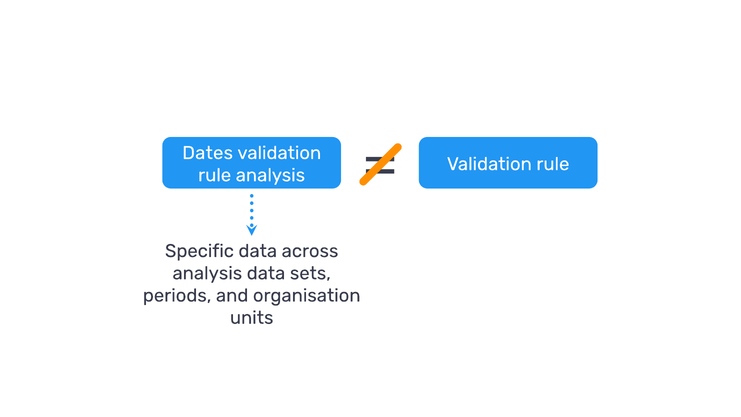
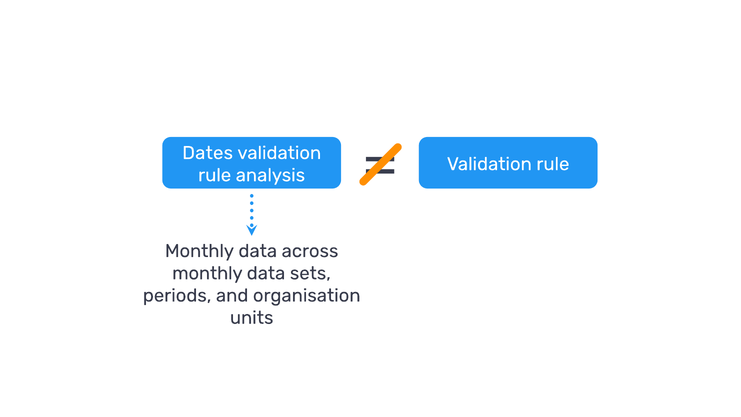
Specific: Specific -> Monthly (199, 251)
analysis: analysis -> monthly (207, 273)
